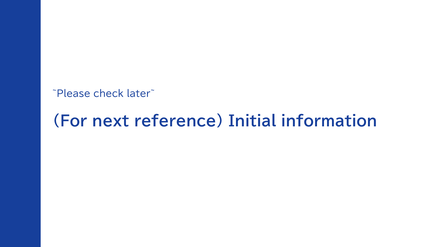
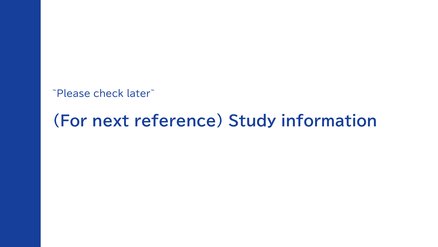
Initial: Initial -> Study (252, 121)
